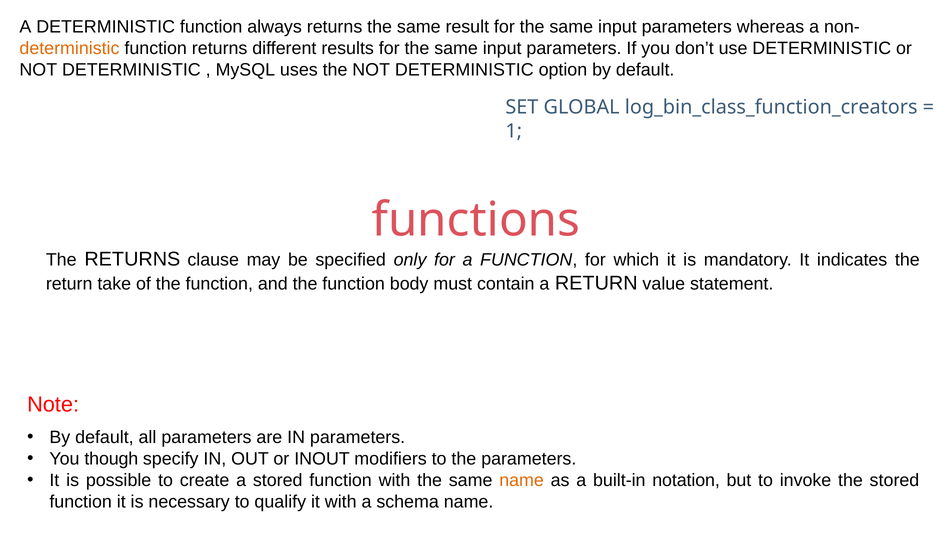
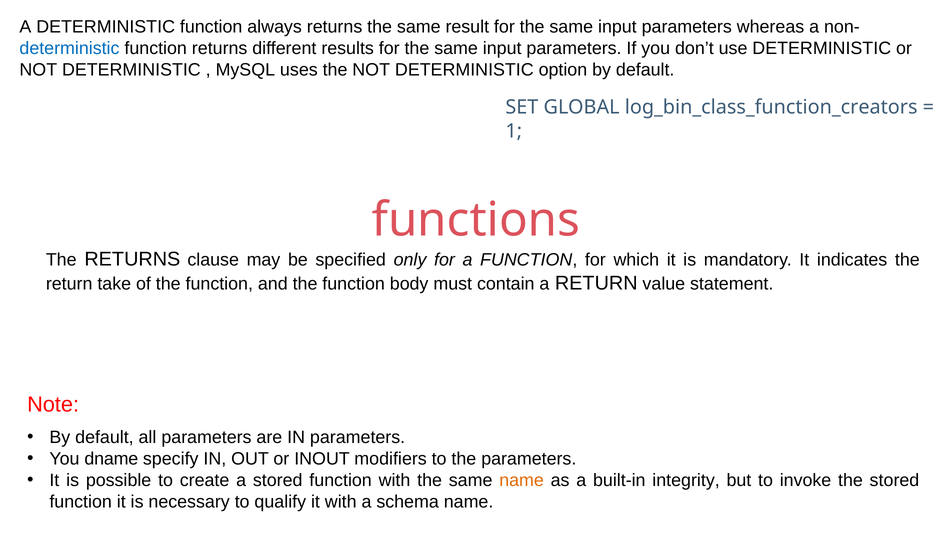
deterministic colour: orange -> blue (69, 48)
though: though -> dname (111, 458)
notation: notation -> integrity (686, 480)
